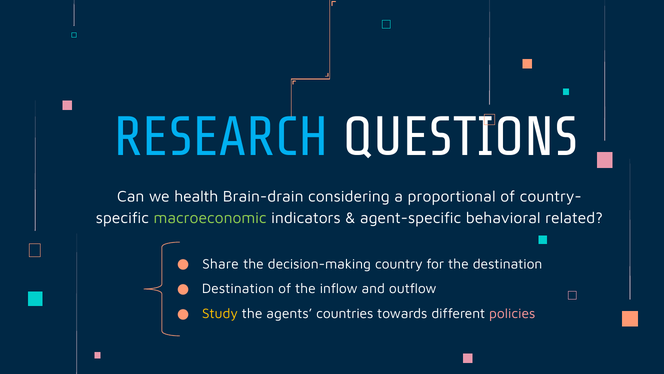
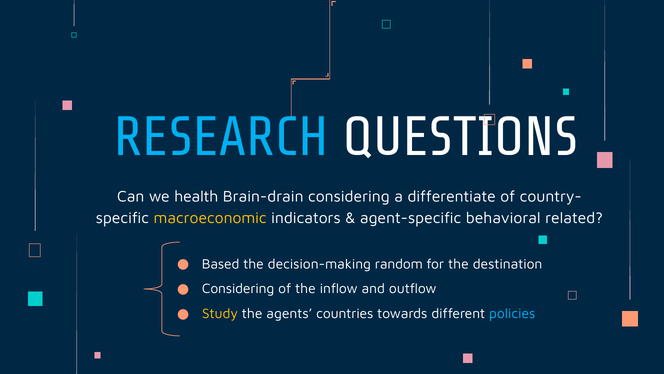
proportional: proportional -> differentiate (452, 196)
macroeconomic colour: light green -> yellow (210, 218)
Share: Share -> Based (221, 264)
country: country -> random (399, 264)
Destination: Destination -> Considering (238, 288)
policies colour: pink -> light blue (512, 313)
